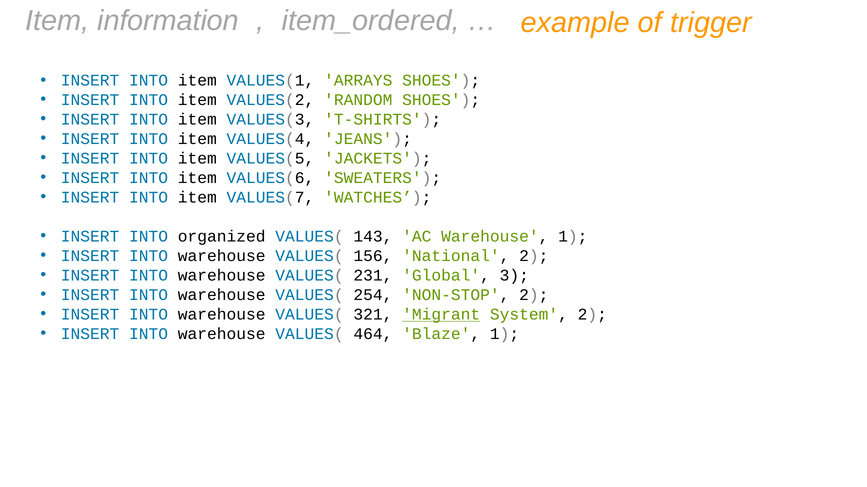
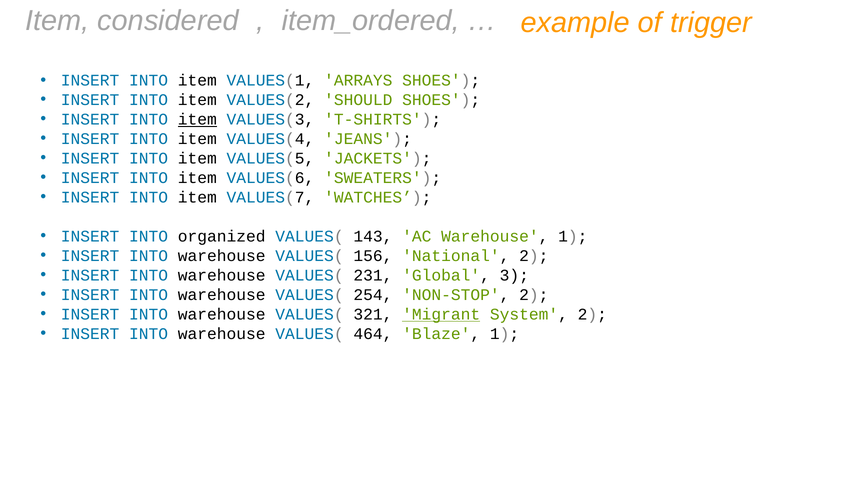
information: information -> considered (168, 21)
RANDOM: RANDOM -> SHOULD (358, 100)
item underline: none -> present (197, 120)
